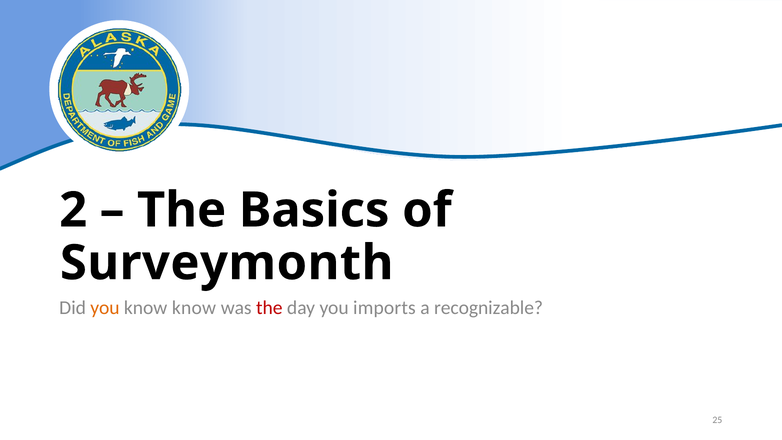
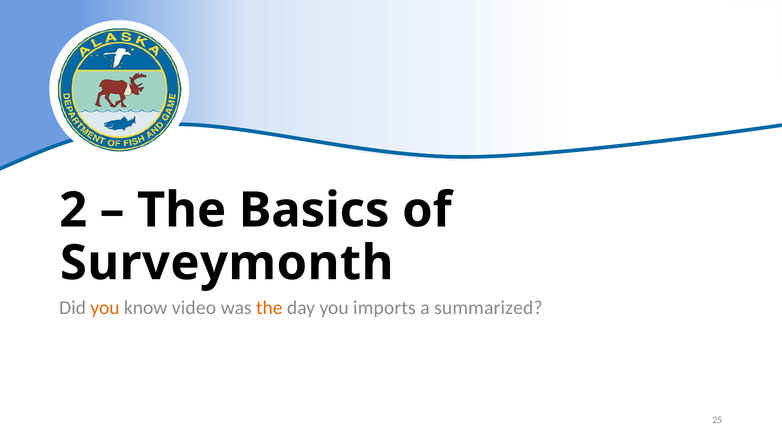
know know: know -> video (194, 308)
the colour: red -> orange (269, 308)
recognizable: recognizable -> summarized (488, 308)
